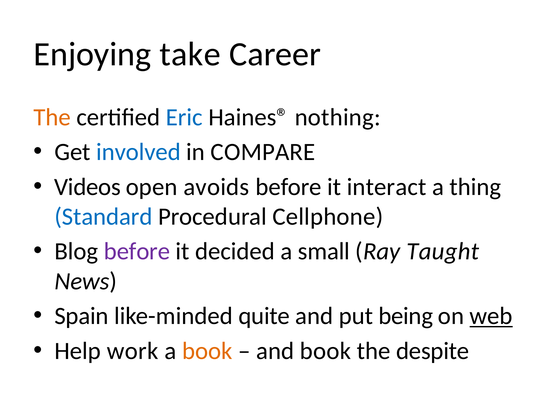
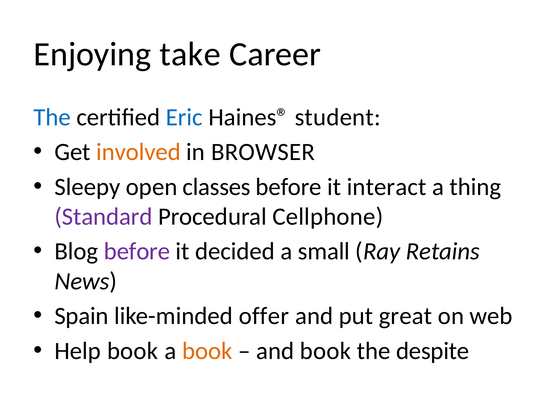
The colour: orange -> blue (52, 117)
nothing: nothing -> student (338, 117)
involved colour: blue -> orange (138, 152)
COMPARE: COMPARE -> BROWSER (263, 152)
Videos: Videos -> Sleepy (87, 187)
avoids: avoids -> classes (217, 187)
Standard colour: blue -> purple (103, 216)
Taught: Taught -> Retains (443, 251)
quite: quite -> offer (264, 316)
being: being -> great (405, 316)
web underline: present -> none (491, 316)
Help work: work -> book (133, 350)
